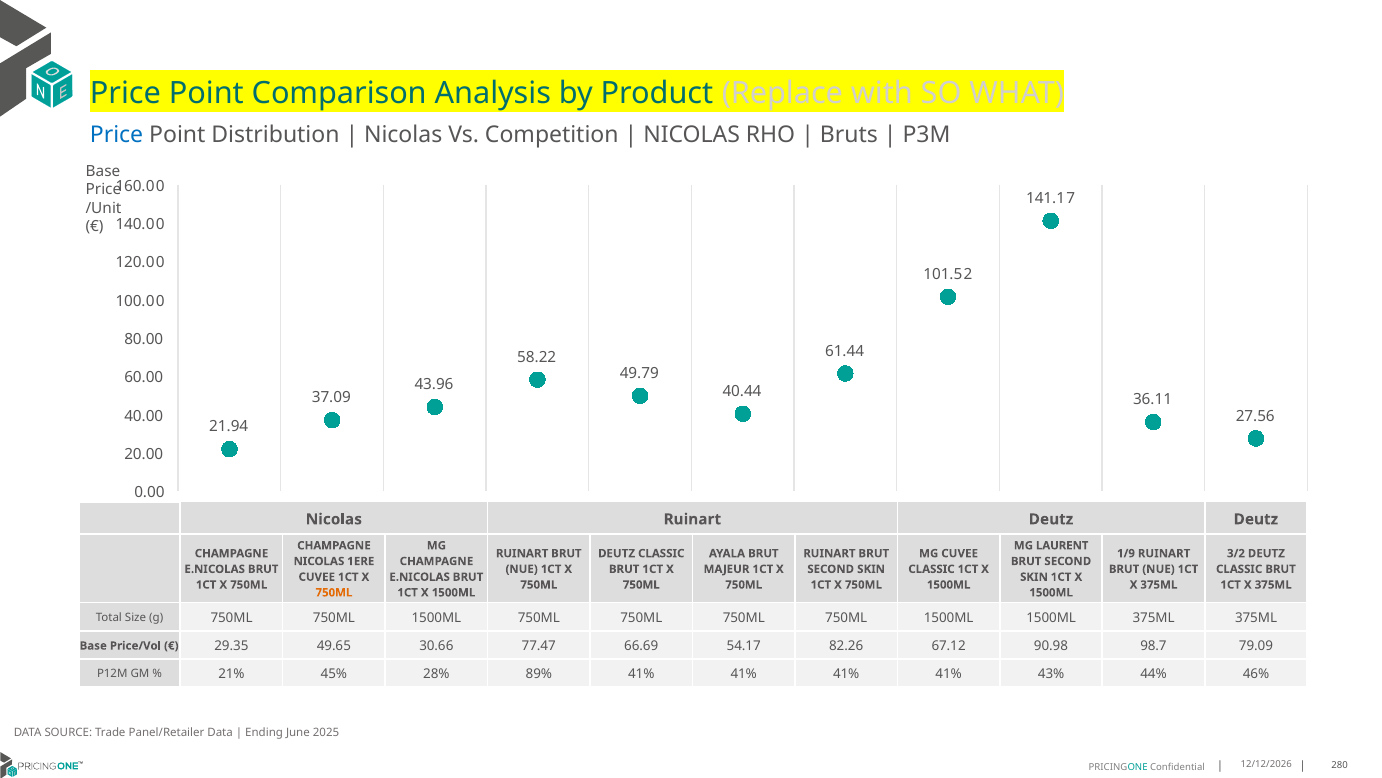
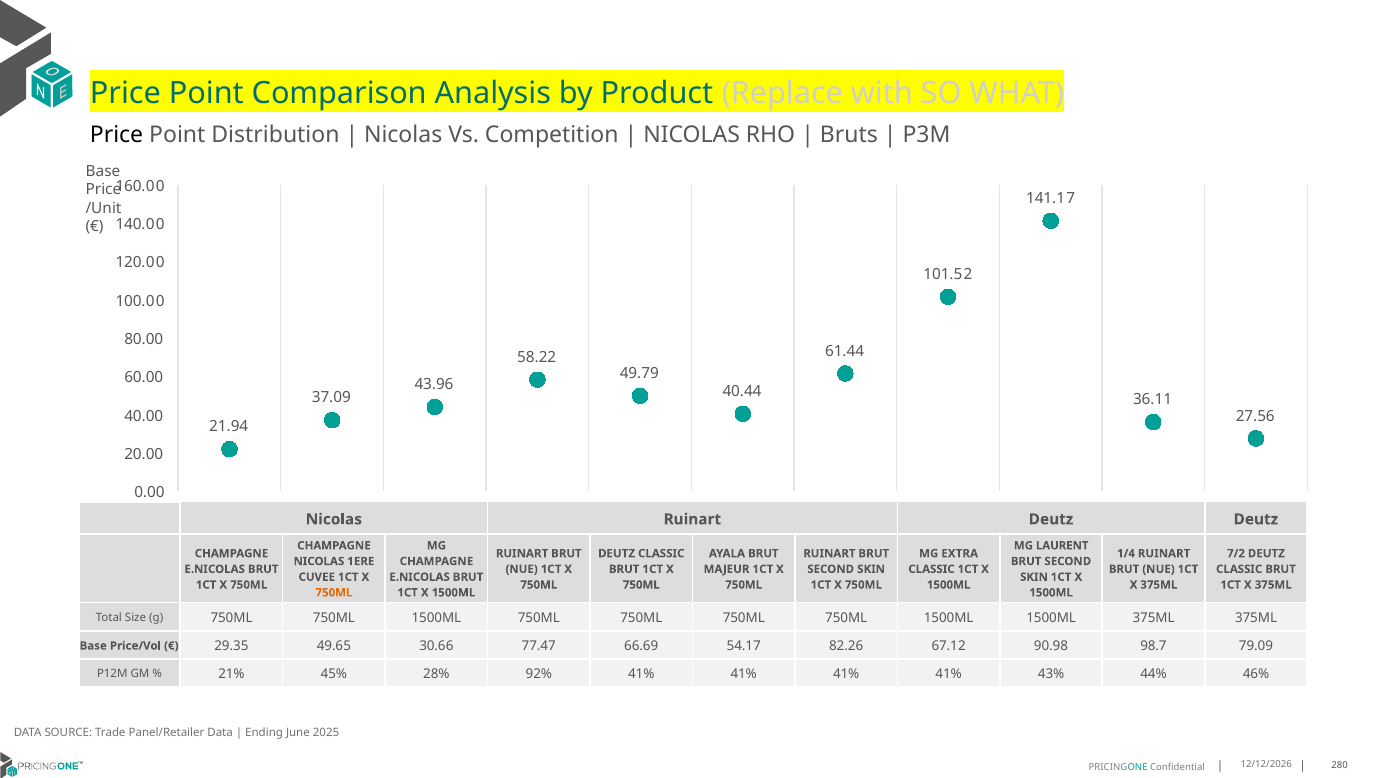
Price colour: blue -> black (117, 135)
MG CUVEE: CUVEE -> EXTRA (960, 553)
1/9: 1/9 -> 1/4 (1126, 553)
3/2: 3/2 -> 7/2 (1236, 553)
89%: 89% -> 92% (539, 674)
